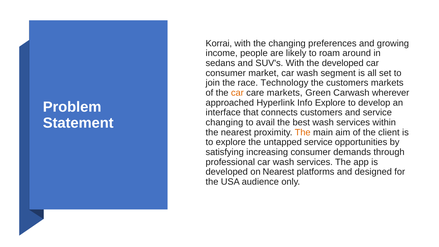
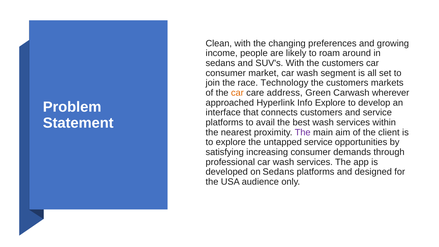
Korrai: Korrai -> Clean (219, 43)
With the developed: developed -> customers (343, 63)
care markets: markets -> address (285, 93)
changing: changing -> platforms (224, 122)
The colour: orange -> purple (303, 132)
on Nearest: Nearest -> Sedans (278, 172)
